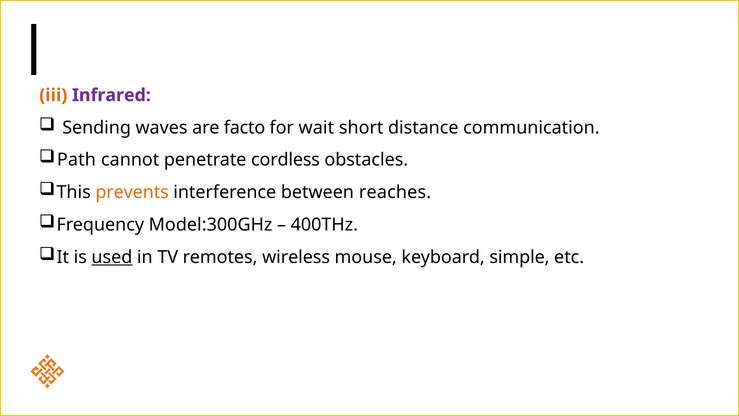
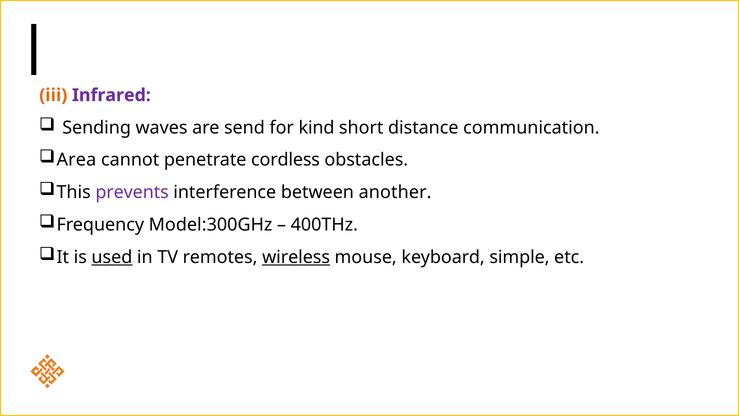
facto: facto -> send (244, 127)
wait: wait -> kind (317, 127)
Path: Path -> Area (76, 160)
prevents colour: orange -> purple (132, 192)
reaches: reaches -> another (395, 192)
wireless underline: none -> present (296, 257)
